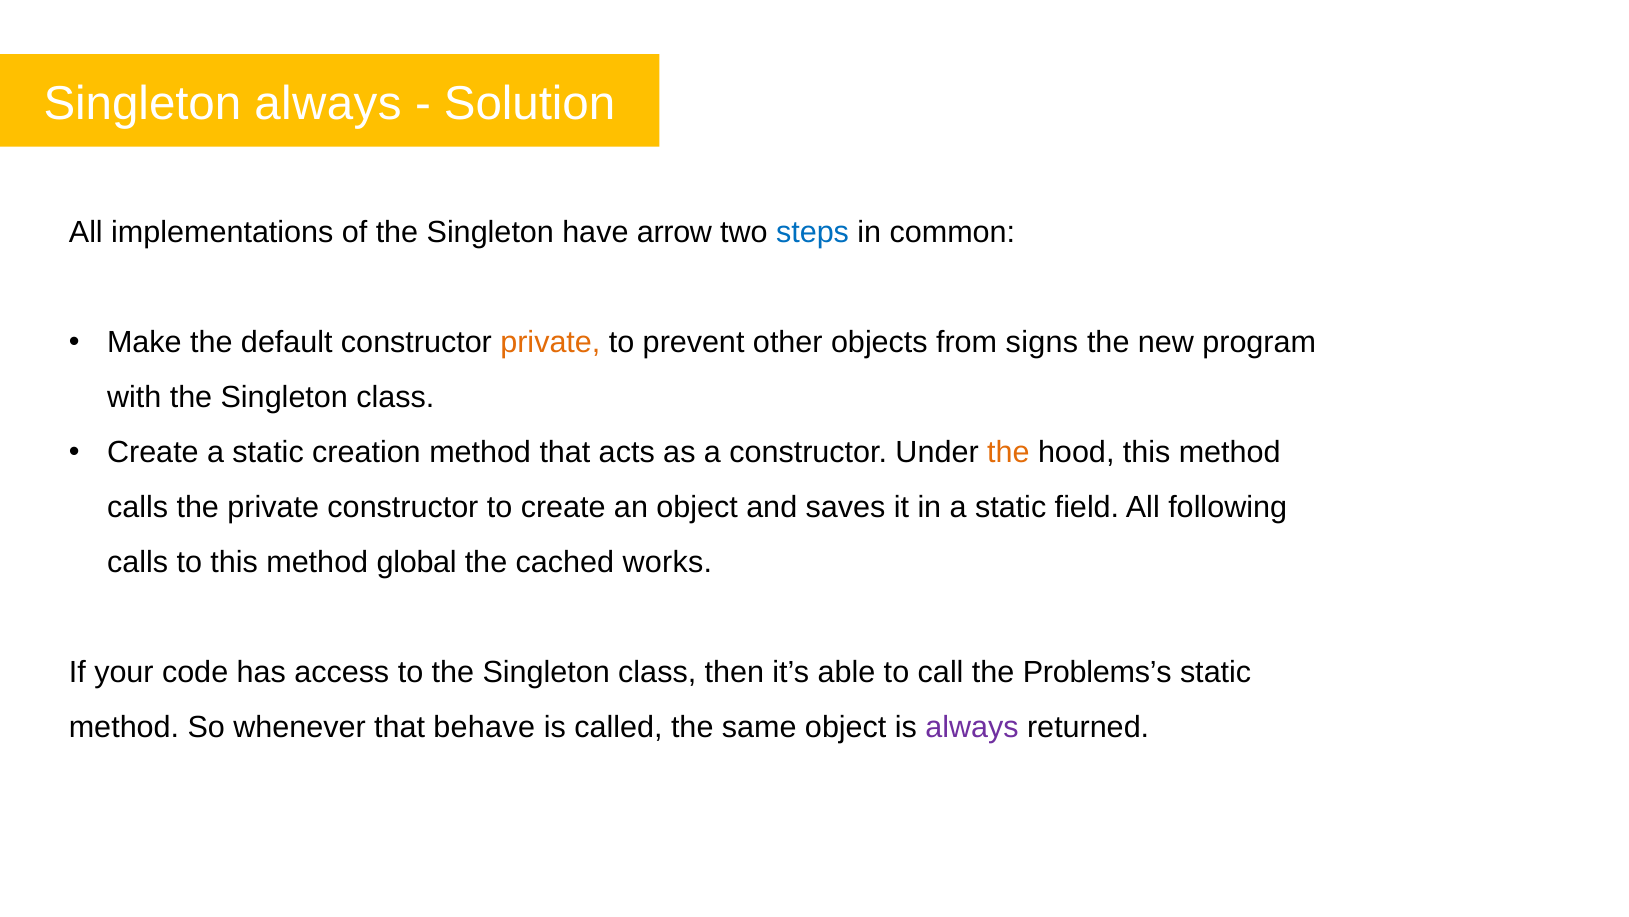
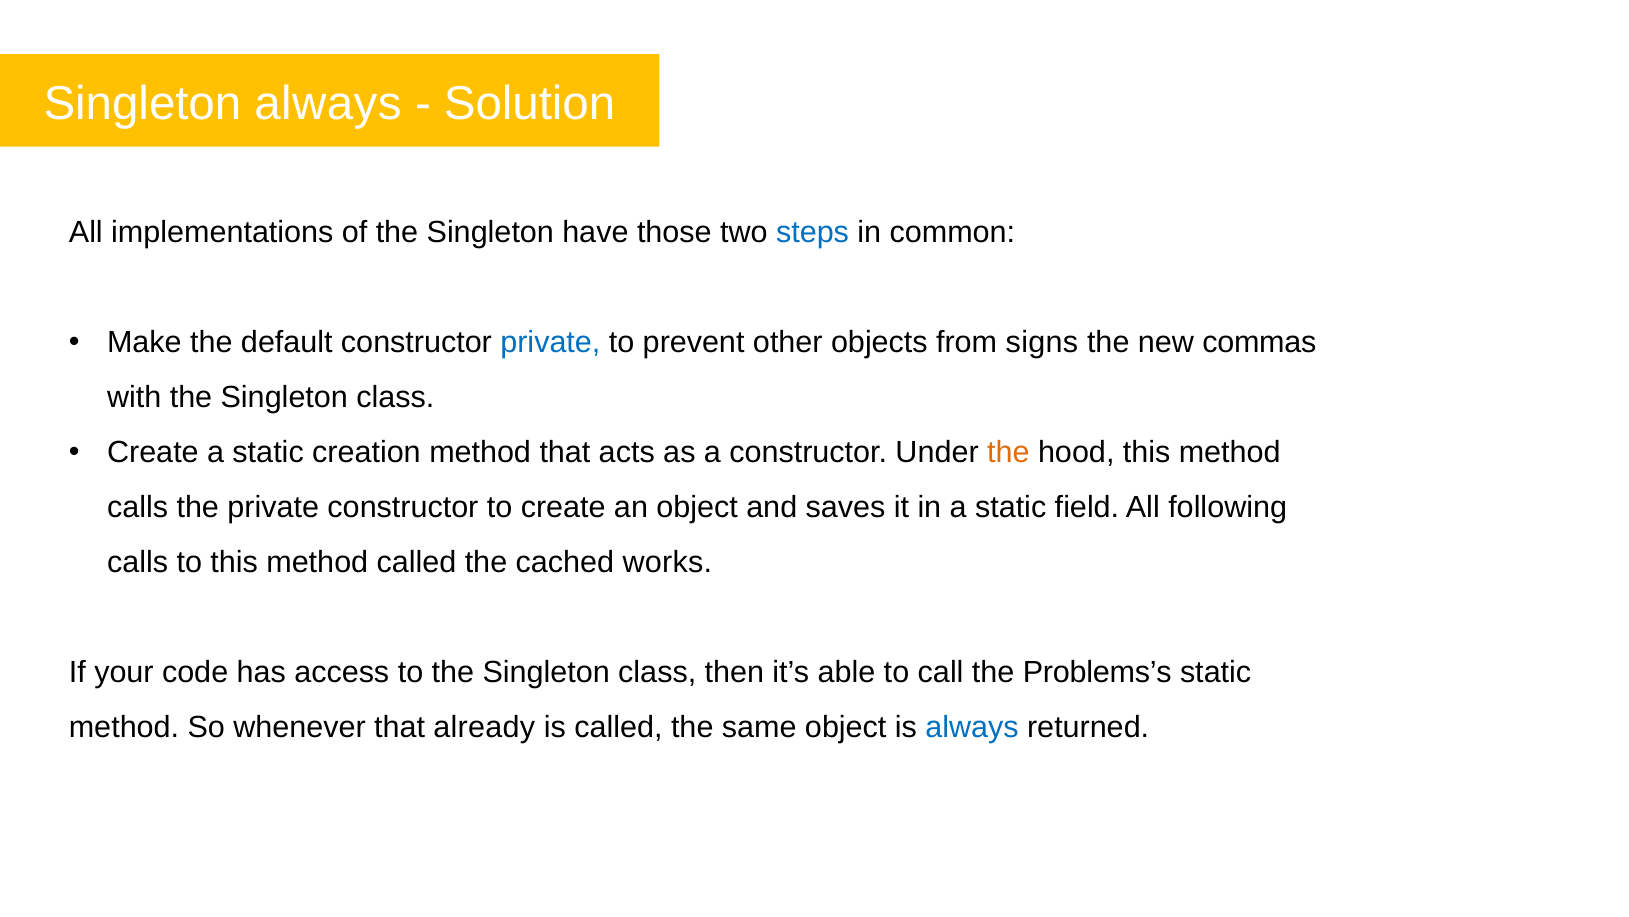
arrow: arrow -> those (674, 232)
private colour: orange -> blue (550, 342)
program: program -> commas (1259, 342)
method global: global -> called (417, 562)
behave: behave -> already (484, 727)
always colour: purple -> blue (972, 727)
